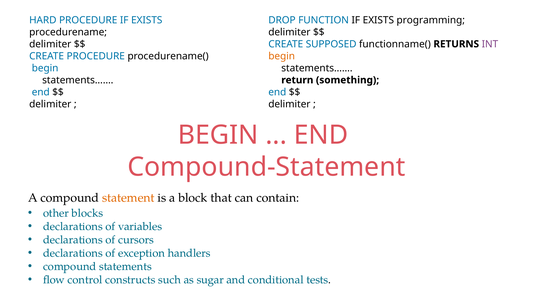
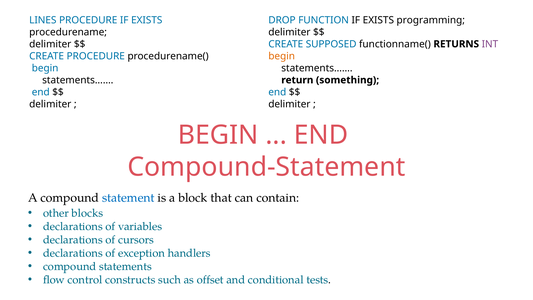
HARD: HARD -> LINES (43, 20)
statement colour: orange -> blue (128, 198)
sugar: sugar -> offset (210, 280)
